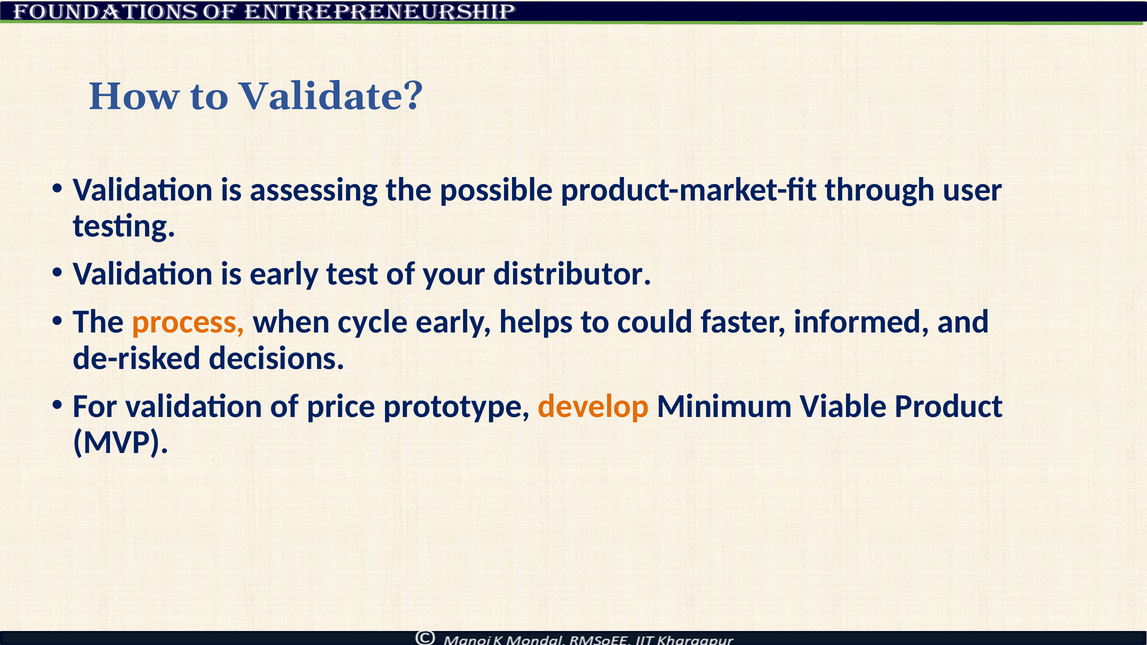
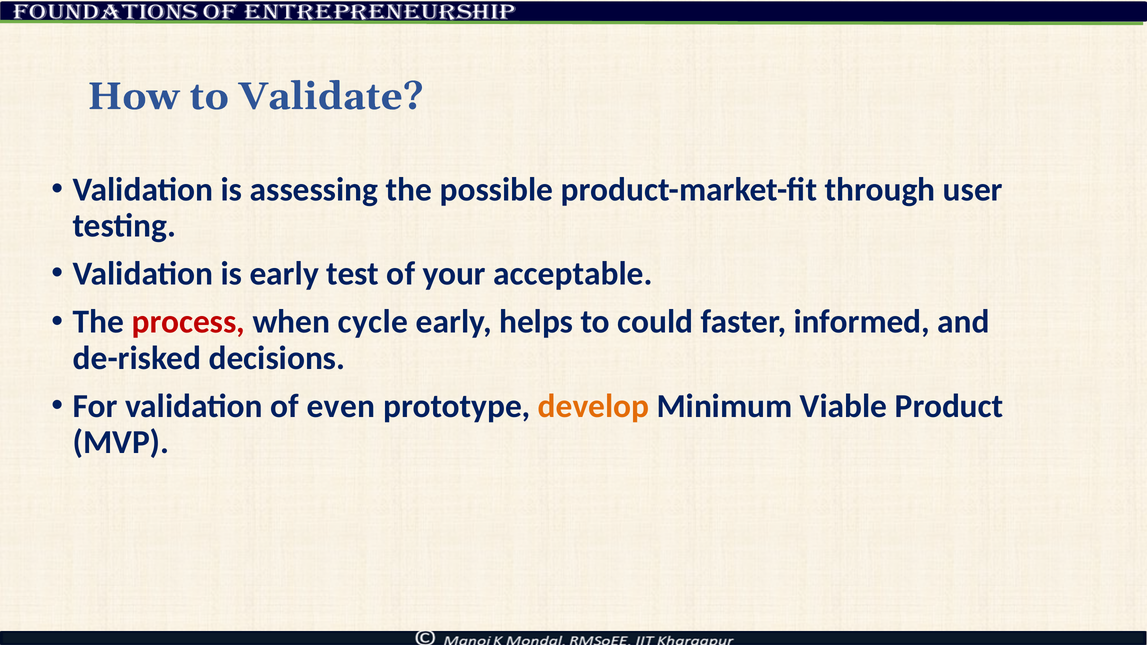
distributor: distributor -> acceptable (573, 274)
process colour: orange -> red (188, 322)
price: price -> even (341, 406)
